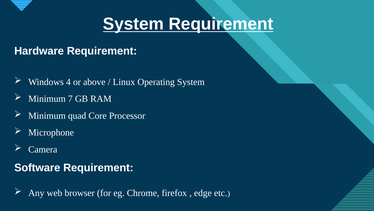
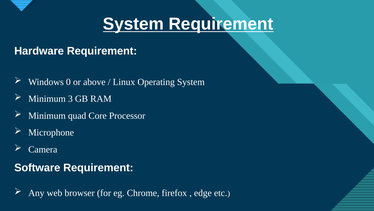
4: 4 -> 0 (68, 82)
7: 7 -> 3 (70, 99)
